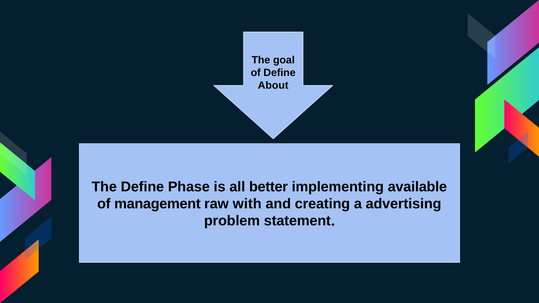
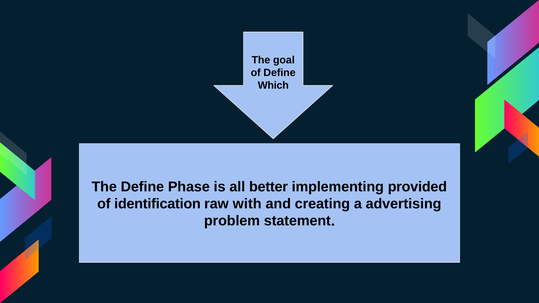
About: About -> Which (273, 85)
available: available -> provided (417, 187)
management: management -> identification (157, 204)
